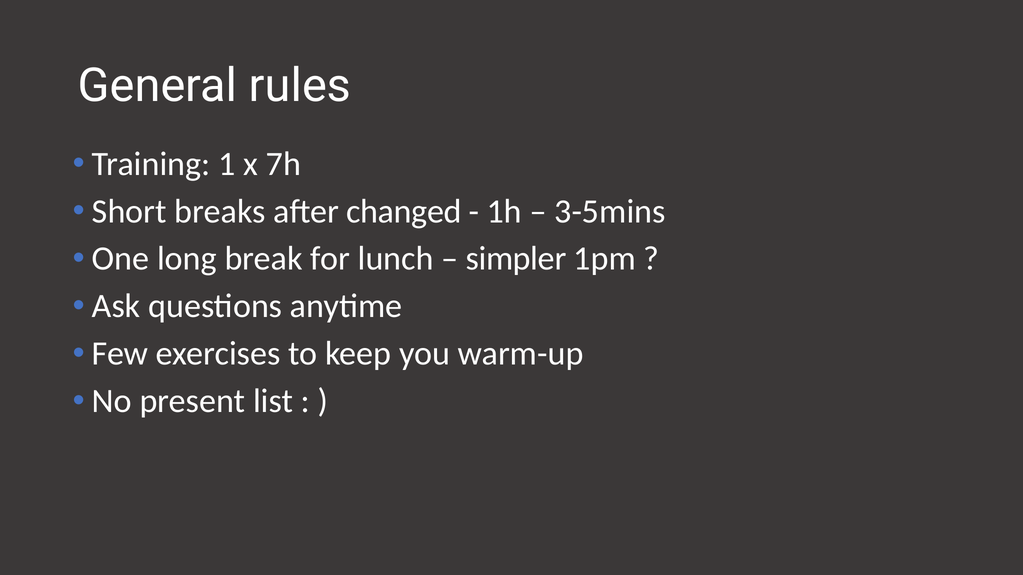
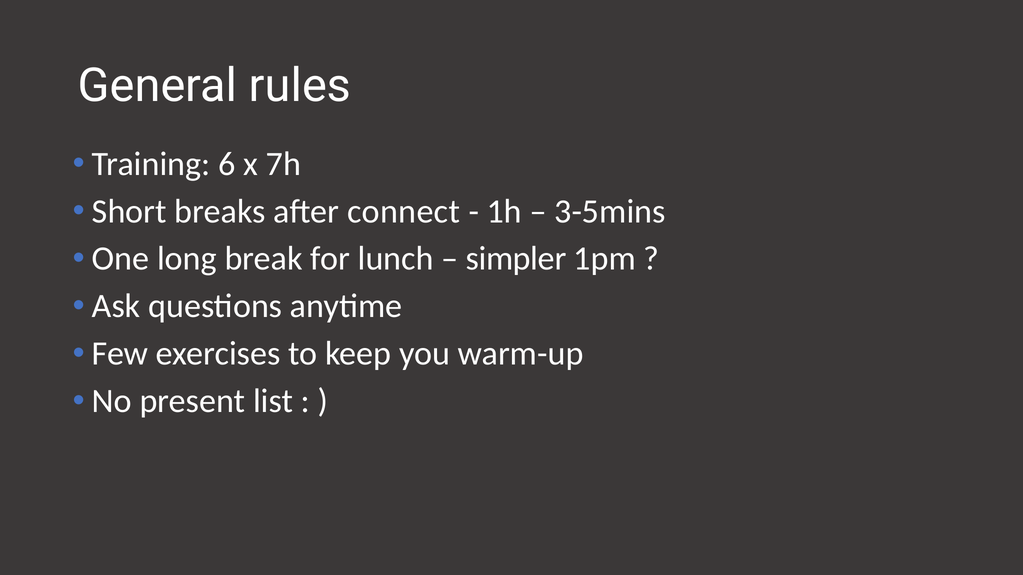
1: 1 -> 6 (227, 164)
changed: changed -> connect (404, 211)
